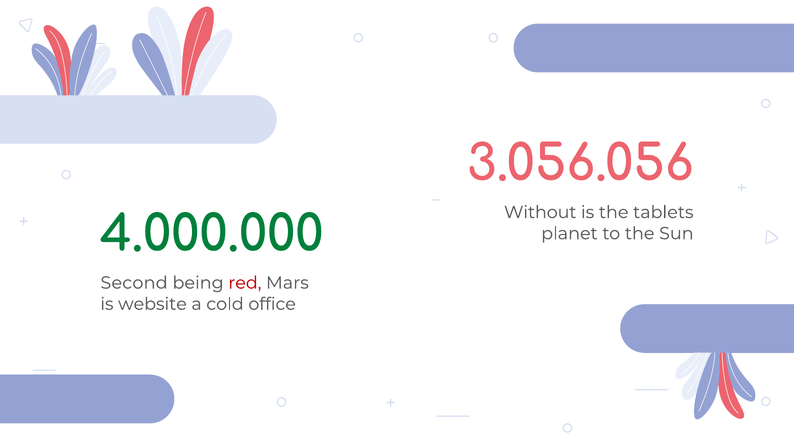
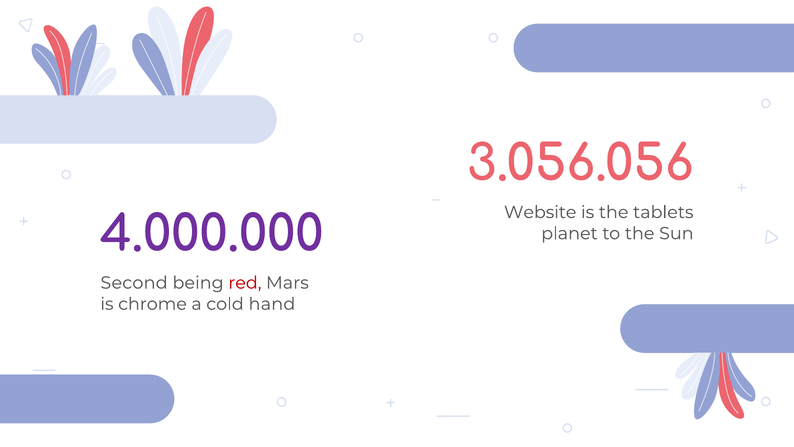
Without: Without -> Website (540, 212)
4.000.000 colour: green -> purple (212, 234)
website: website -> chrome (153, 304)
office: office -> hand (272, 304)
